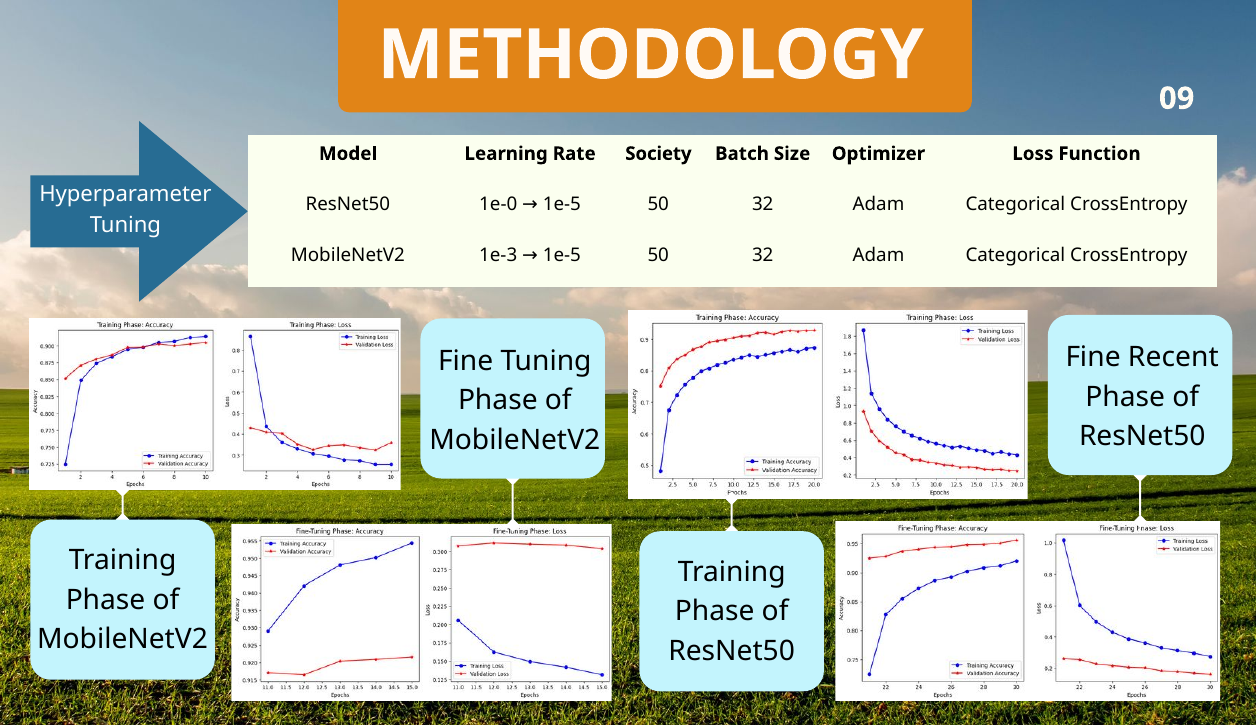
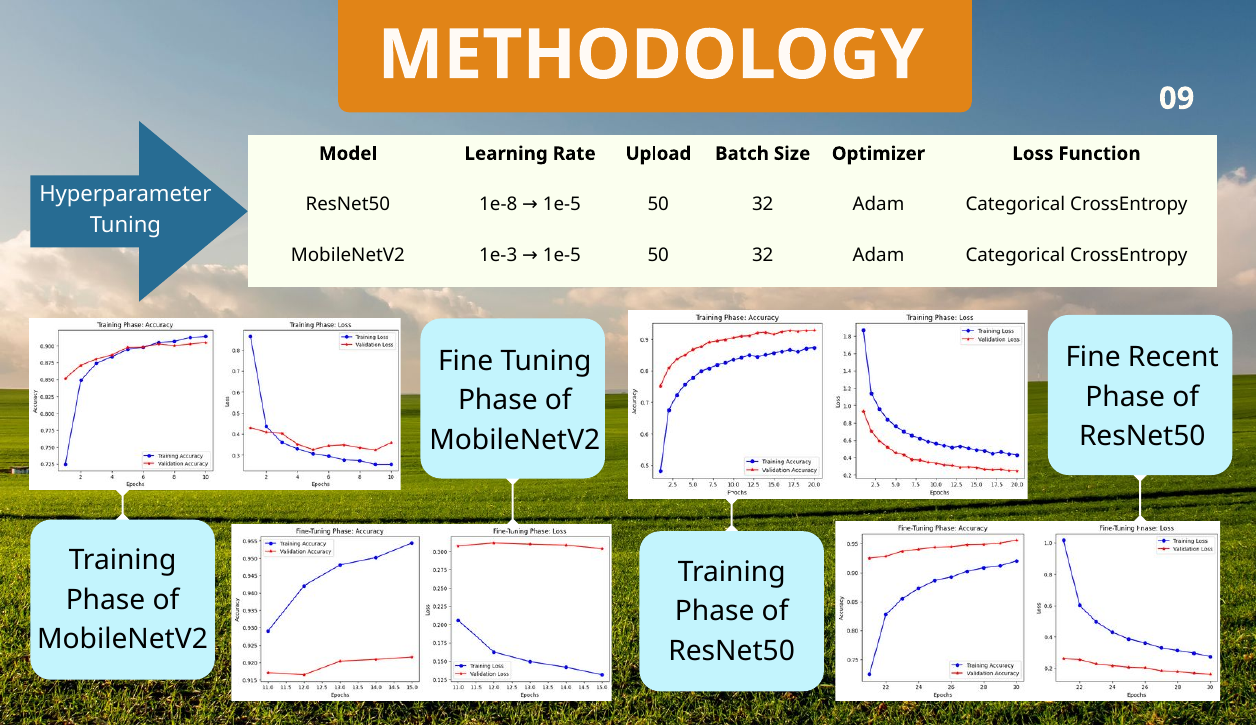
Society: Society -> Upload (658, 154)
1e-0: 1e-0 -> 1e-8 (498, 204)
